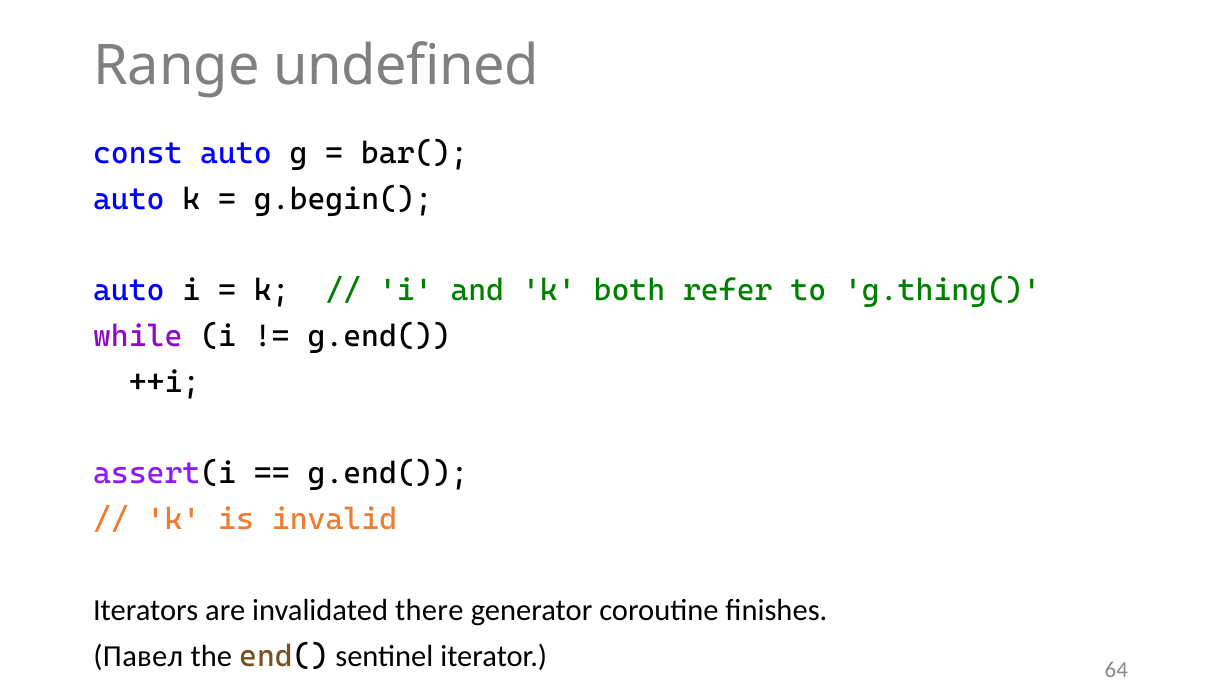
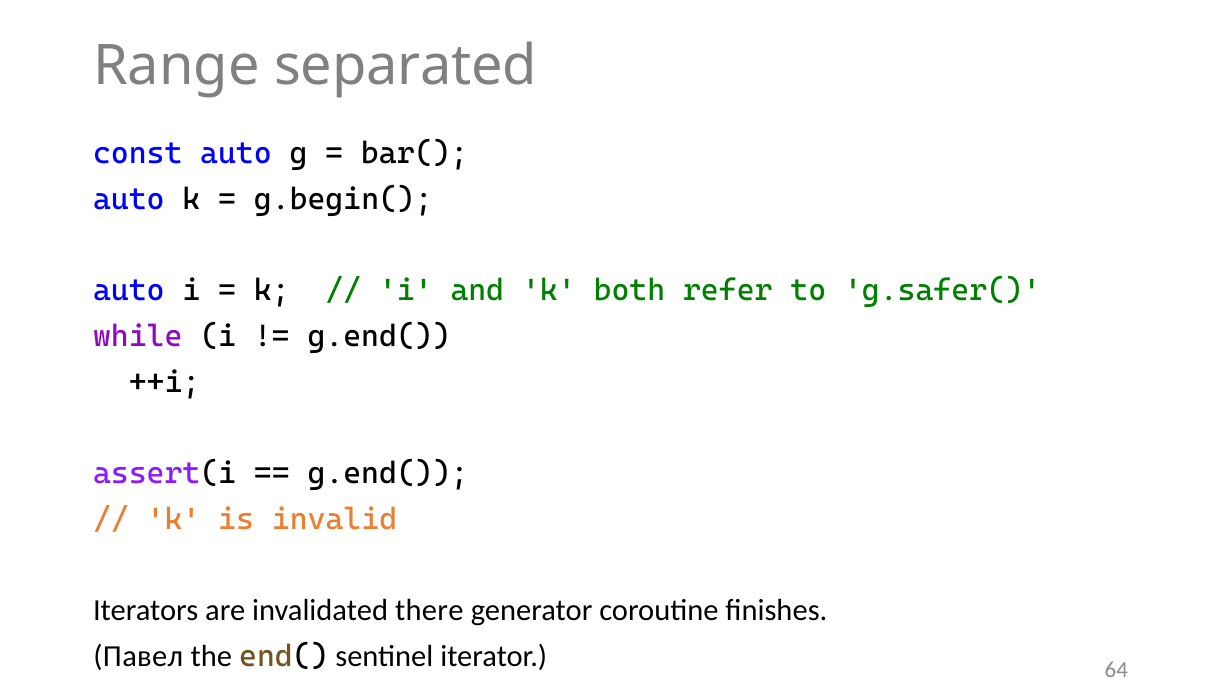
undefined: undefined -> separated (406, 66)
g.thing(: g.thing( -> g.safer( (942, 291)
